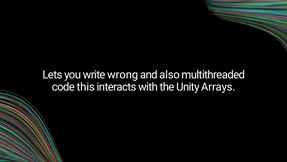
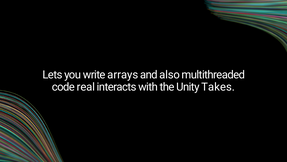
wrong: wrong -> arrays (123, 75)
this: this -> real (86, 87)
Arrays: Arrays -> Takes (218, 87)
